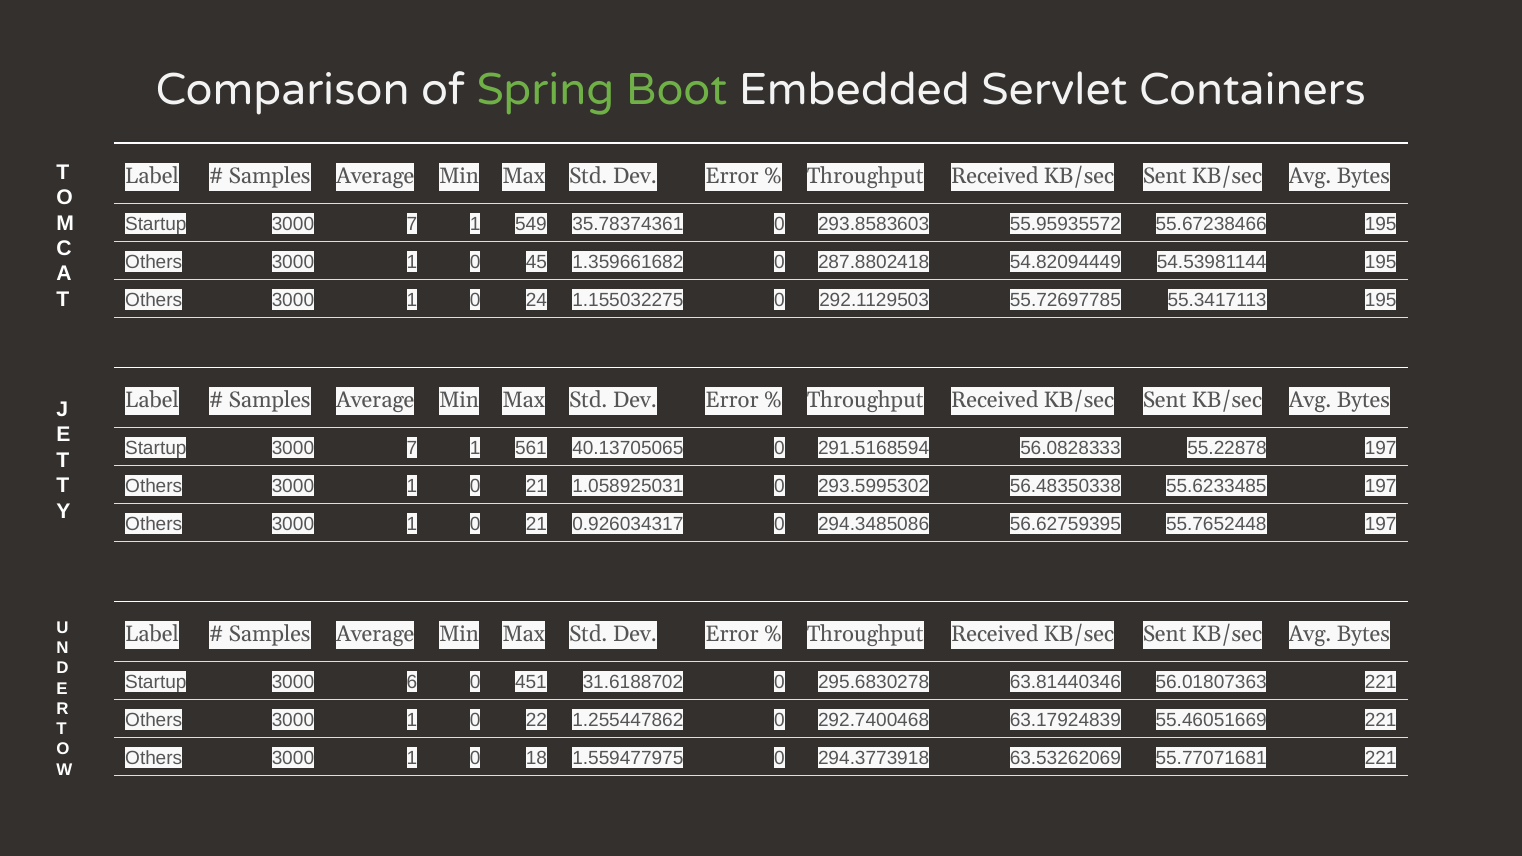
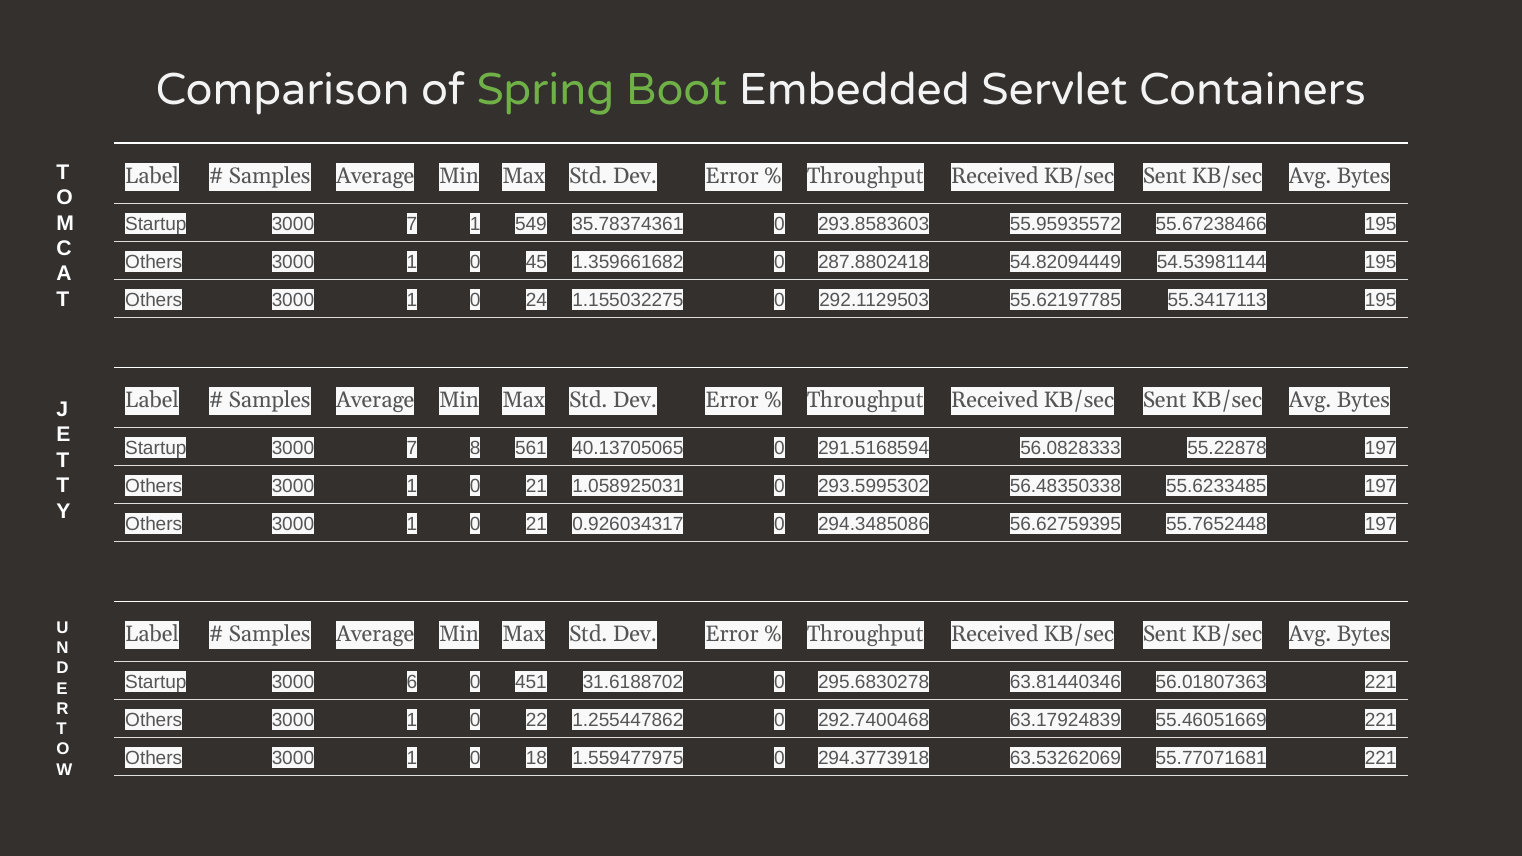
55.72697785: 55.72697785 -> 55.62197785 (1065, 300)
1: 1 -> 8 (475, 448)
